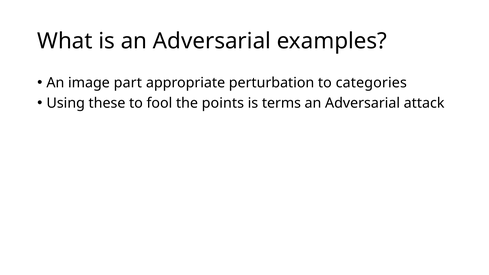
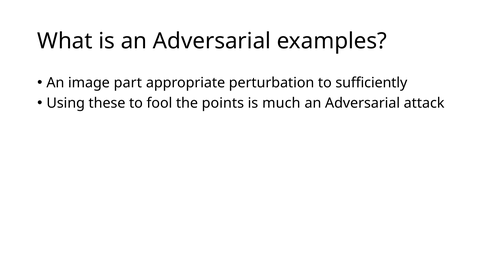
categories: categories -> sufficiently (371, 83)
terms: terms -> much (281, 103)
